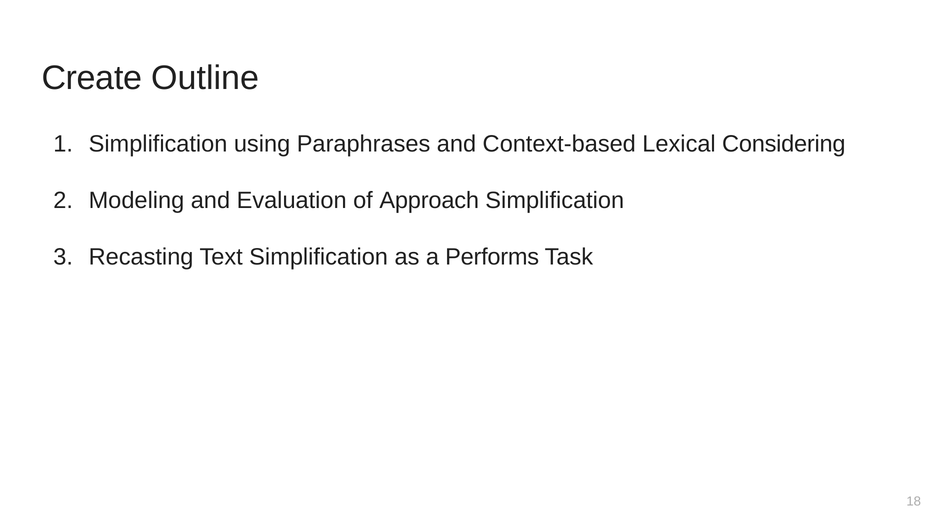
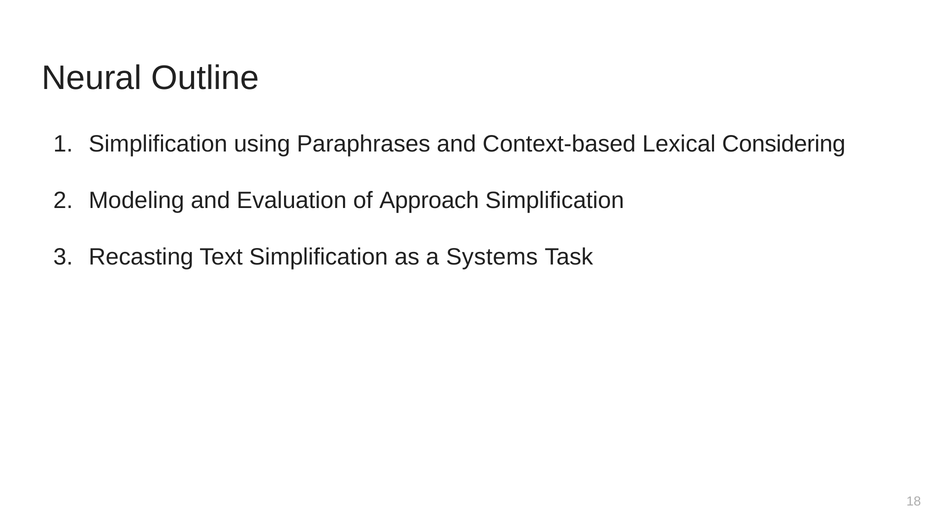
Create: Create -> Neural (92, 78)
Performs: Performs -> Systems (492, 257)
